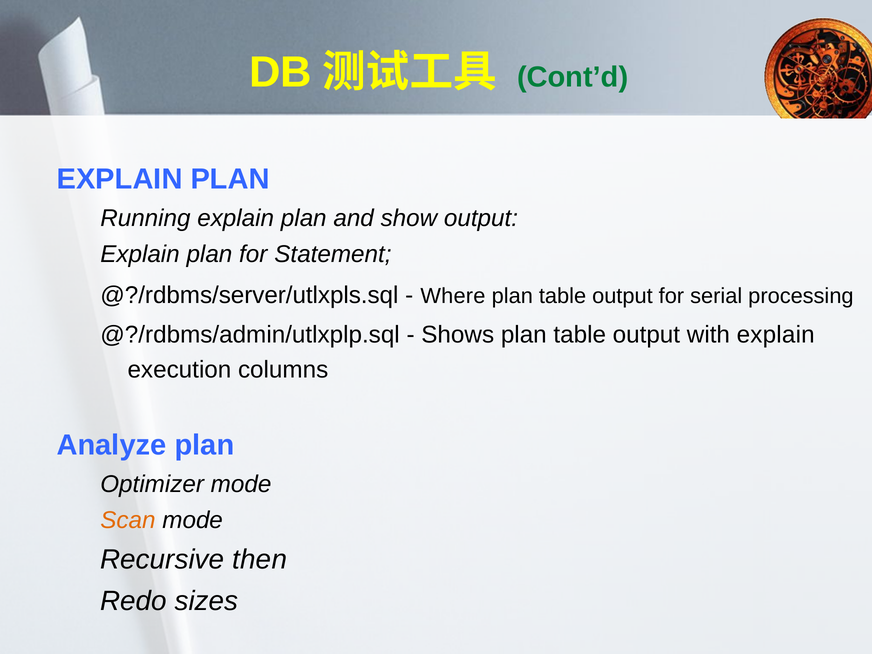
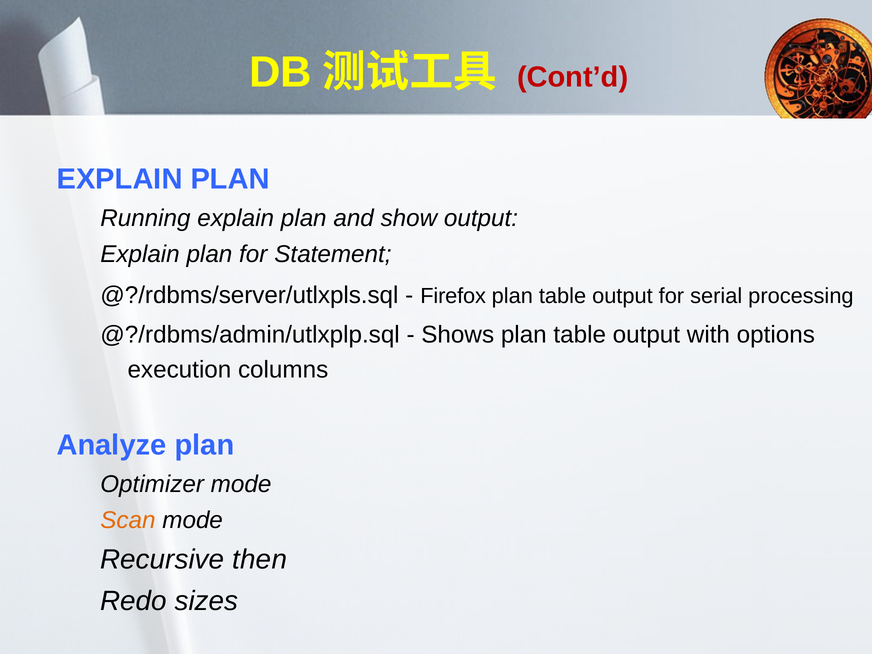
Cont’d colour: green -> red (573, 77)
Where: Where -> Firefox (453, 296)
with explain: explain -> options (776, 335)
